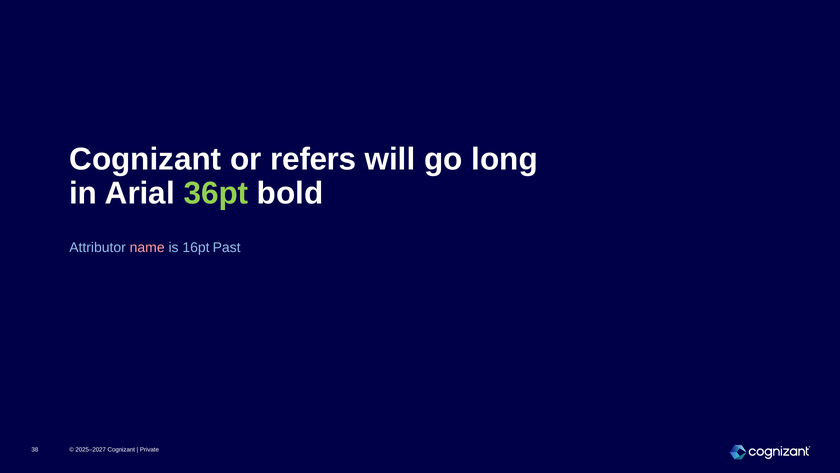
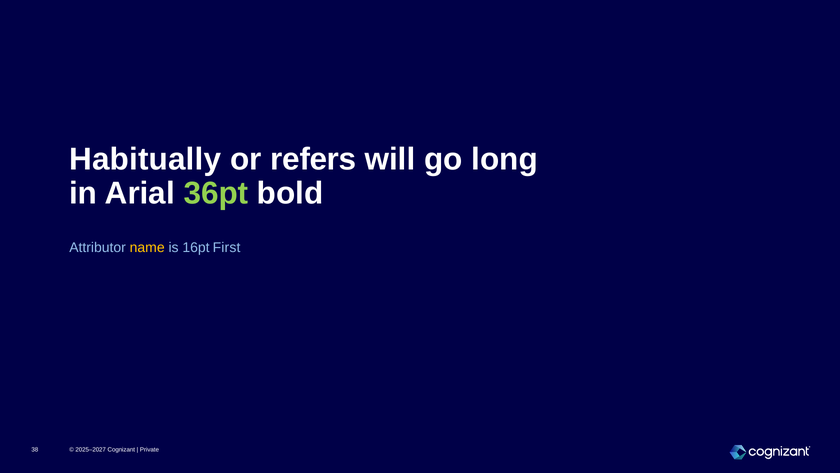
Cognizant: Cognizant -> Habitually (145, 159)
name colour: pink -> yellow (147, 247)
Past: Past -> First (227, 247)
